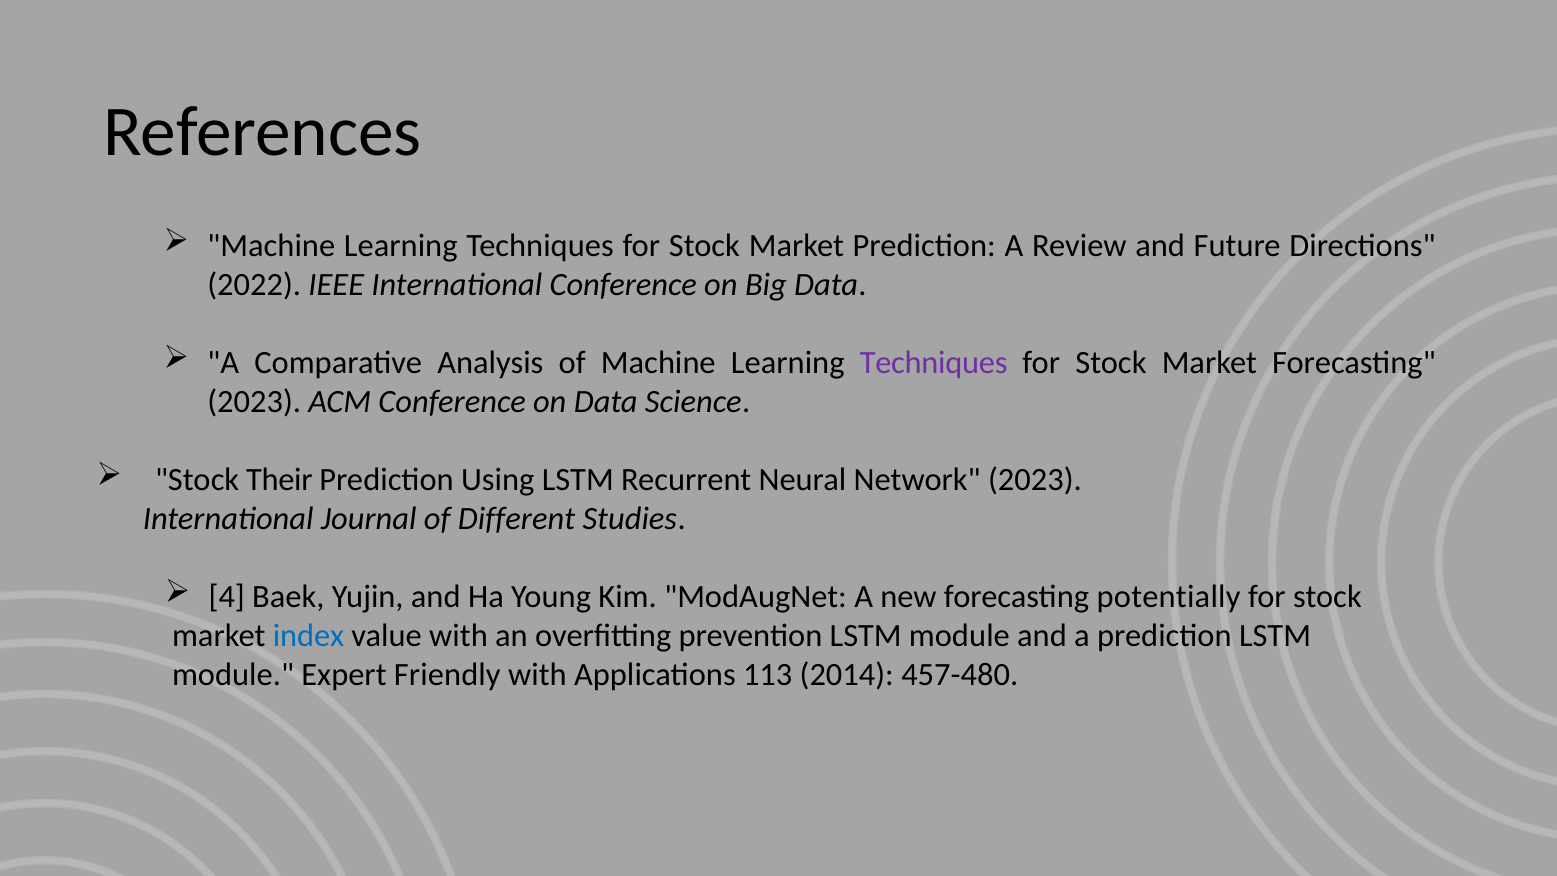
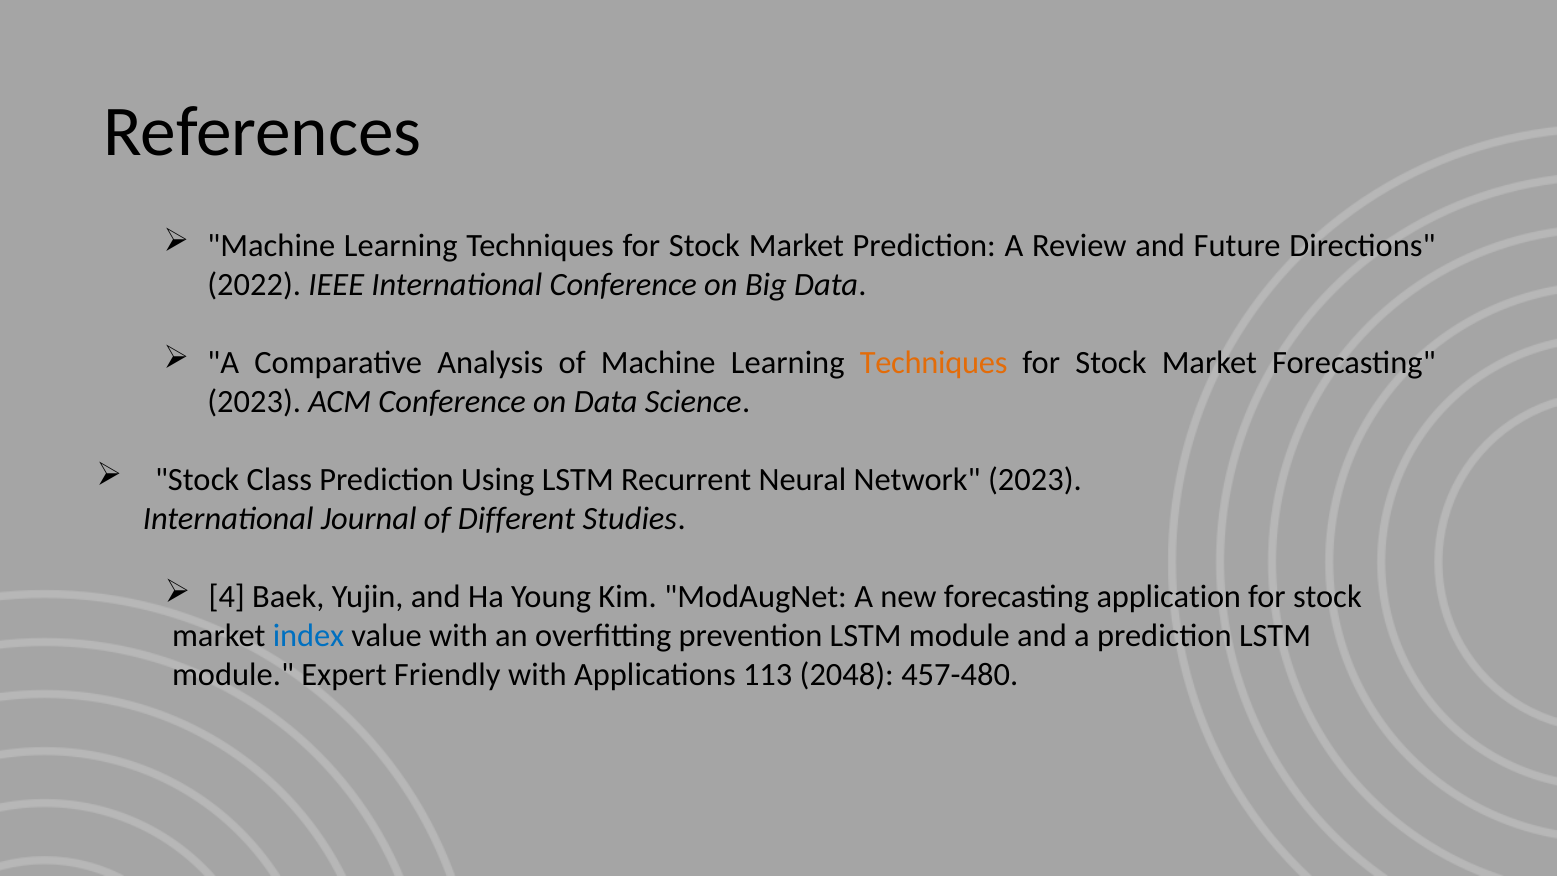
Techniques colour: purple -> orange (934, 363)
Their: Their -> Class (279, 480)
potentially: potentially -> application (1169, 597)
2014: 2014 -> 2048 (847, 674)
